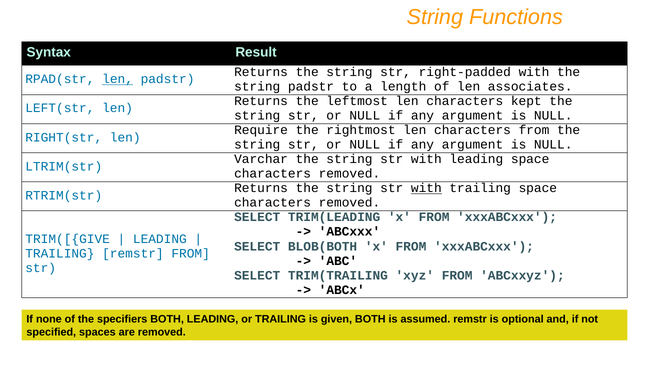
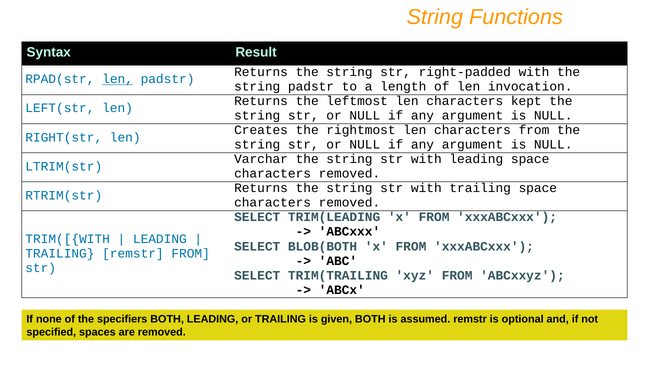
associates: associates -> invocation (530, 86)
Require: Require -> Creates (261, 130)
with underline: present -> none (426, 188)
TRIM([{GIVE: TRIM([{GIVE -> TRIM([{WITH (68, 239)
